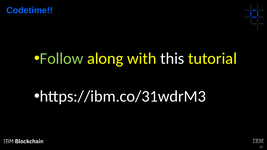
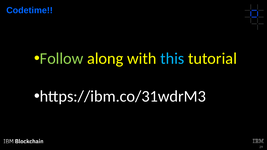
this colour: white -> light blue (172, 59)
